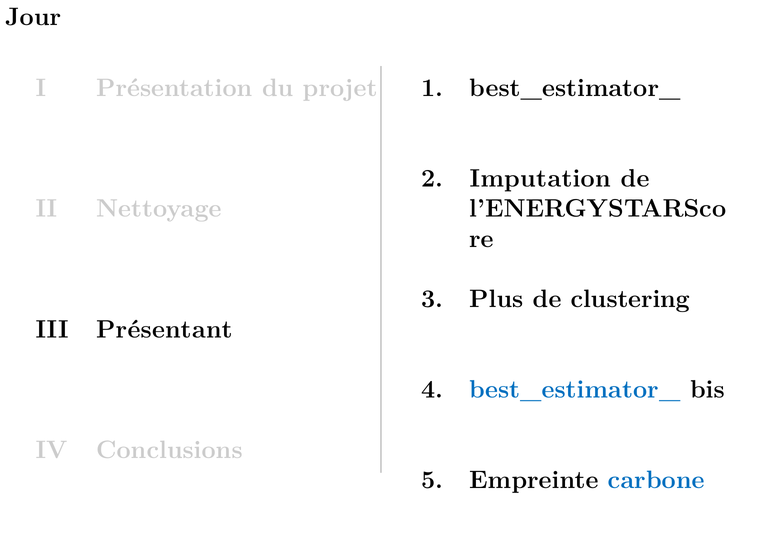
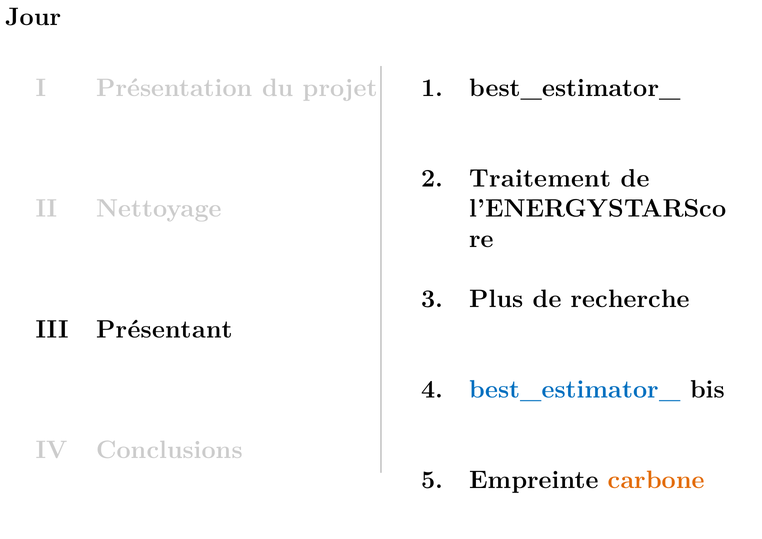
Imputation: Imputation -> Traitement (540, 178)
clustering: clustering -> recherche (630, 299)
carbone colour: blue -> orange (656, 479)
